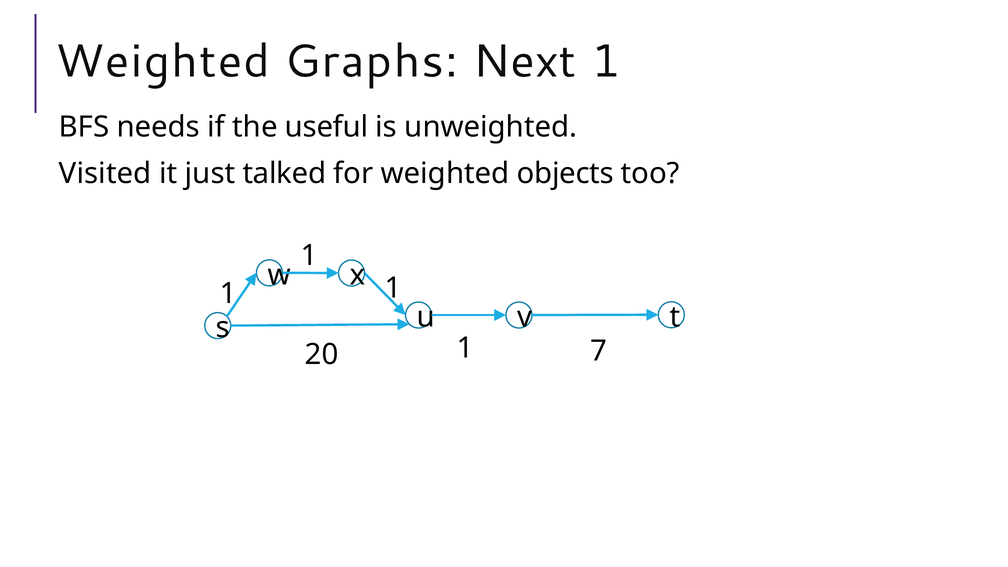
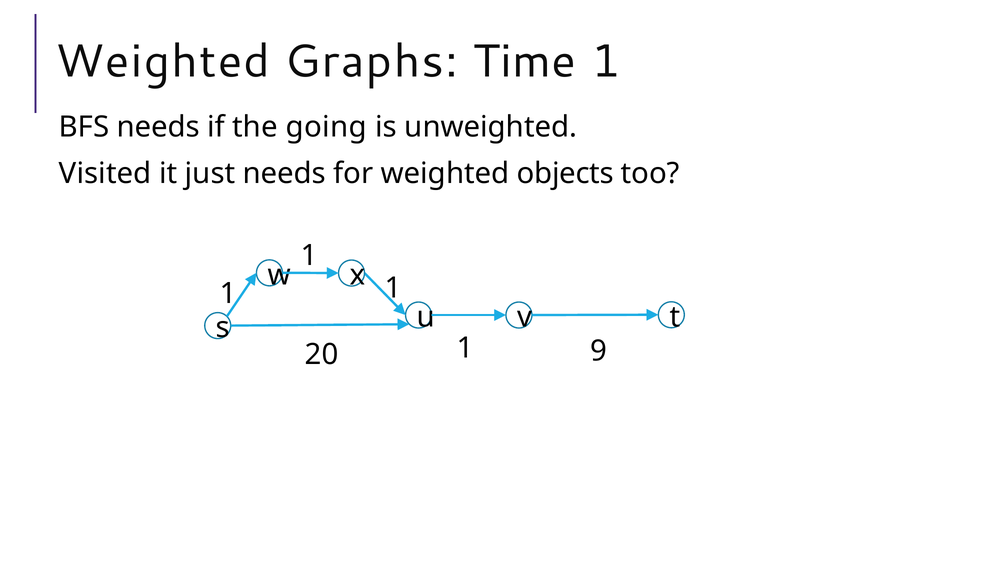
Next: Next -> Time (525, 62)
useful: useful -> going (326, 127)
just talked: talked -> needs (284, 174)
7: 7 -> 9 (598, 351)
